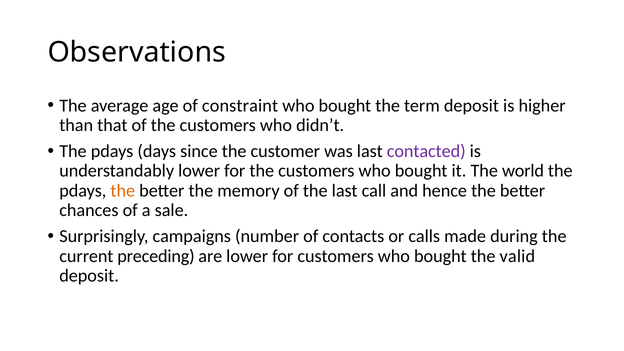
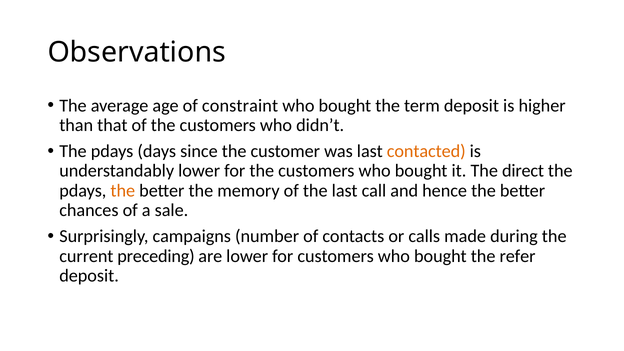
contacted colour: purple -> orange (426, 151)
world: world -> direct (523, 171)
valid: valid -> refer (518, 256)
